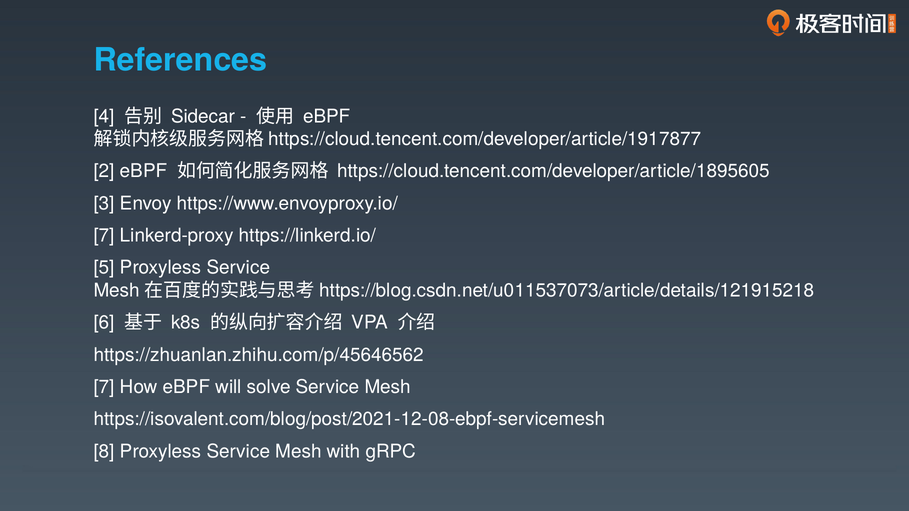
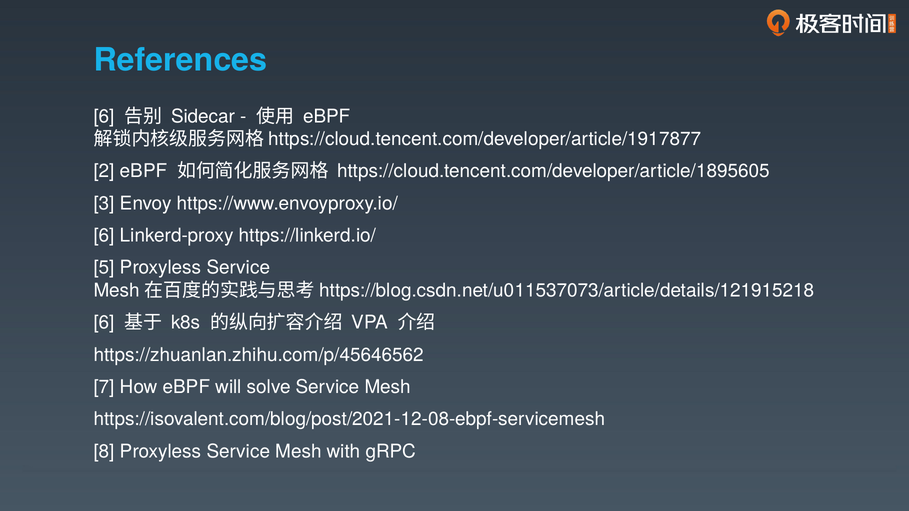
4: 4 -> 6 (104, 116)
7: 7 -> 6 (104, 236)
